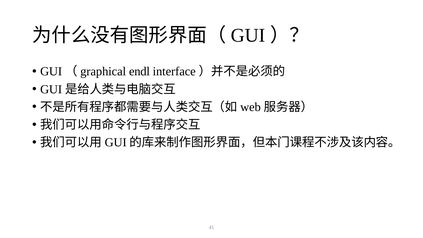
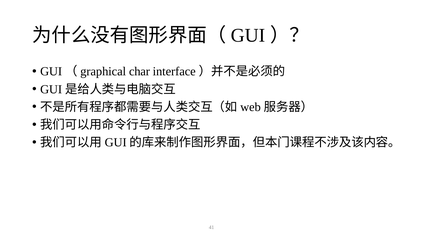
endl: endl -> char (139, 72)
